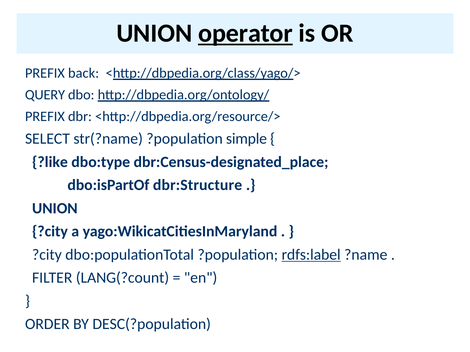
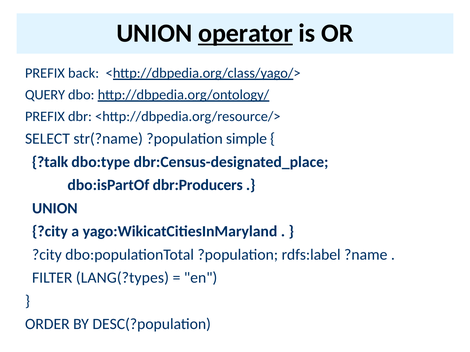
?like: ?like -> ?talk (50, 162)
dbr:Structure: dbr:Structure -> dbr:Producers (198, 185)
rdfs:label underline: present -> none (311, 255)
LANG(?count: LANG(?count -> LANG(?types (122, 278)
